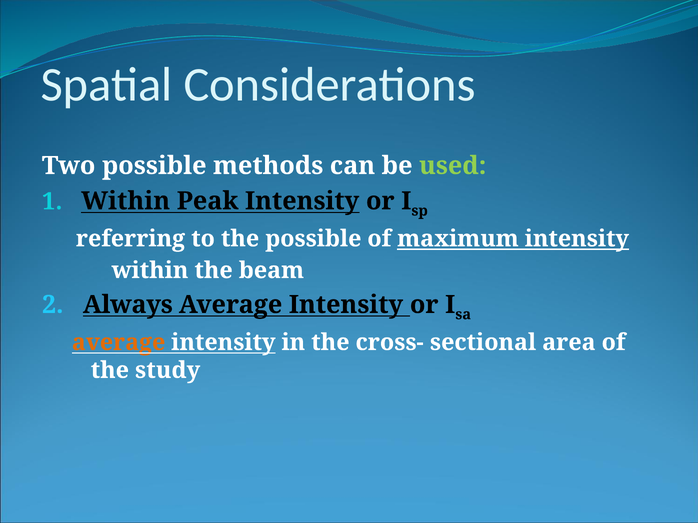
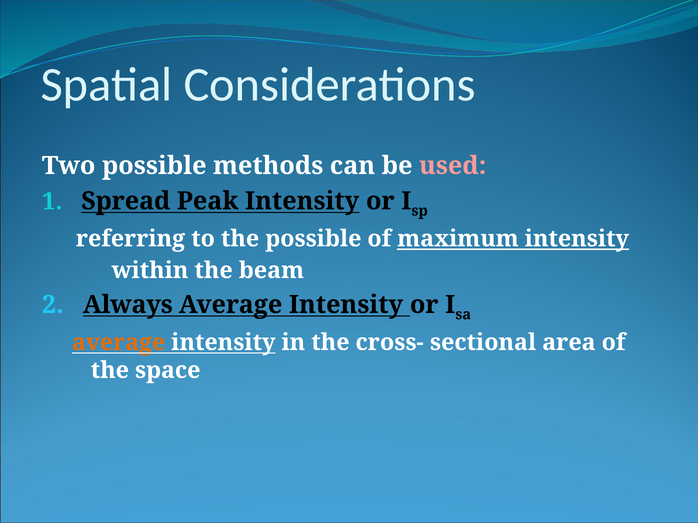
used colour: light green -> pink (453, 166)
Within: Within -> Spread (126, 201)
study: study -> space (168, 371)
